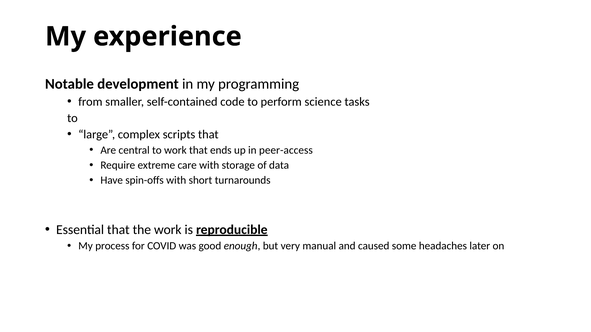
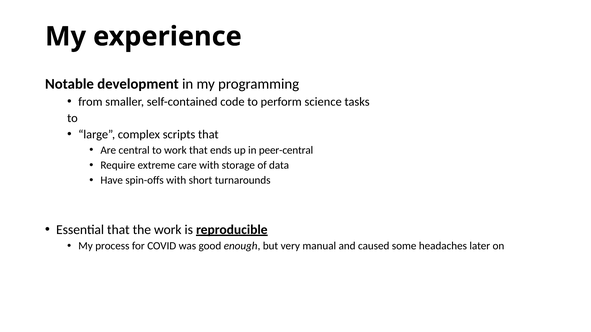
peer-access: peer-access -> peer-central (286, 150)
